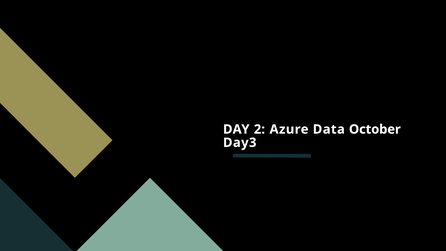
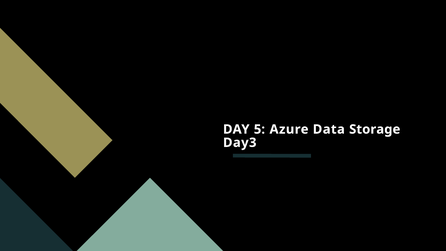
2: 2 -> 5 (259, 129)
October: October -> Storage (375, 129)
